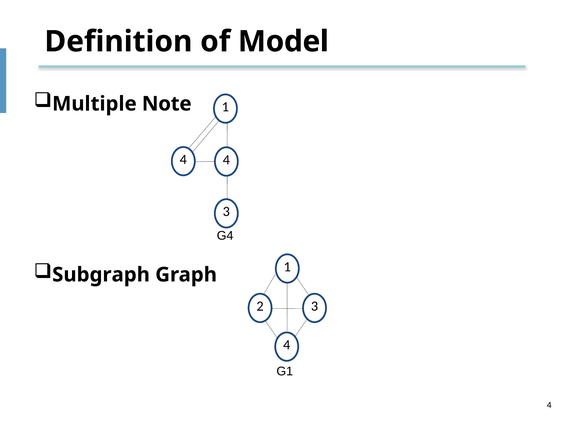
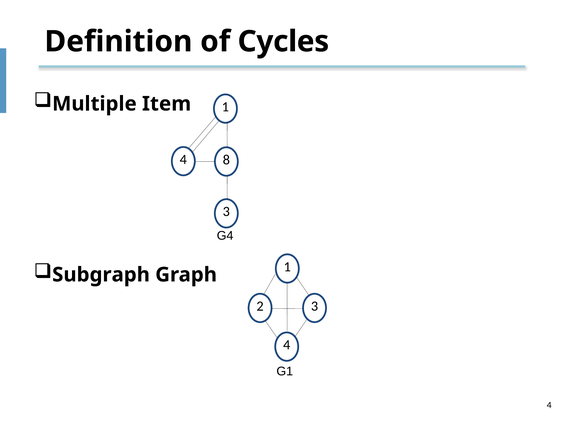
Model: Model -> Cycles (283, 42)
Note: Note -> Item (167, 104)
4 4: 4 -> 8 (226, 160)
